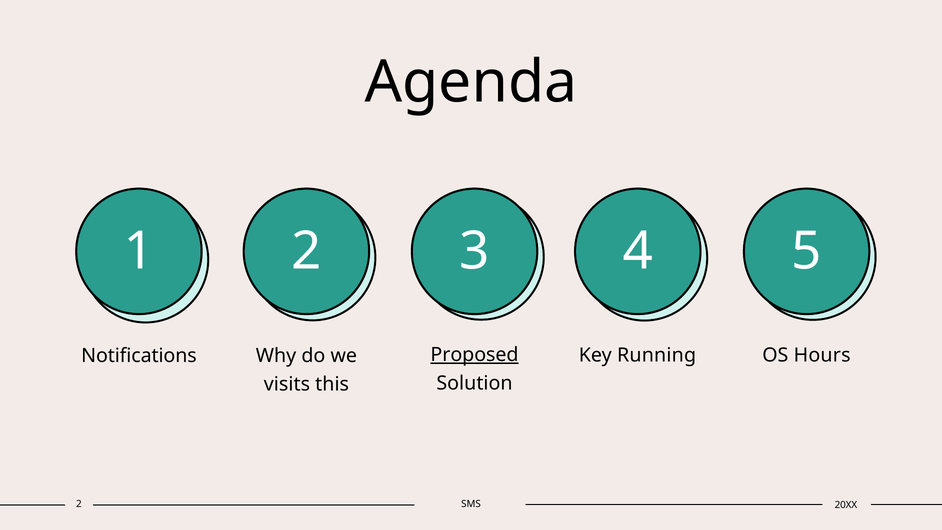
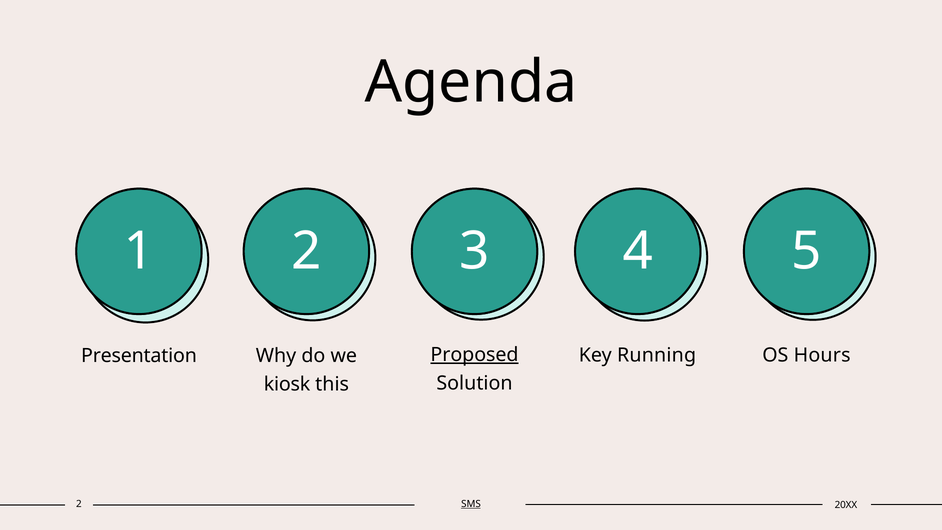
Notifications: Notifications -> Presentation (139, 356)
visits: visits -> kiosk (287, 384)
SMS underline: none -> present (471, 504)
